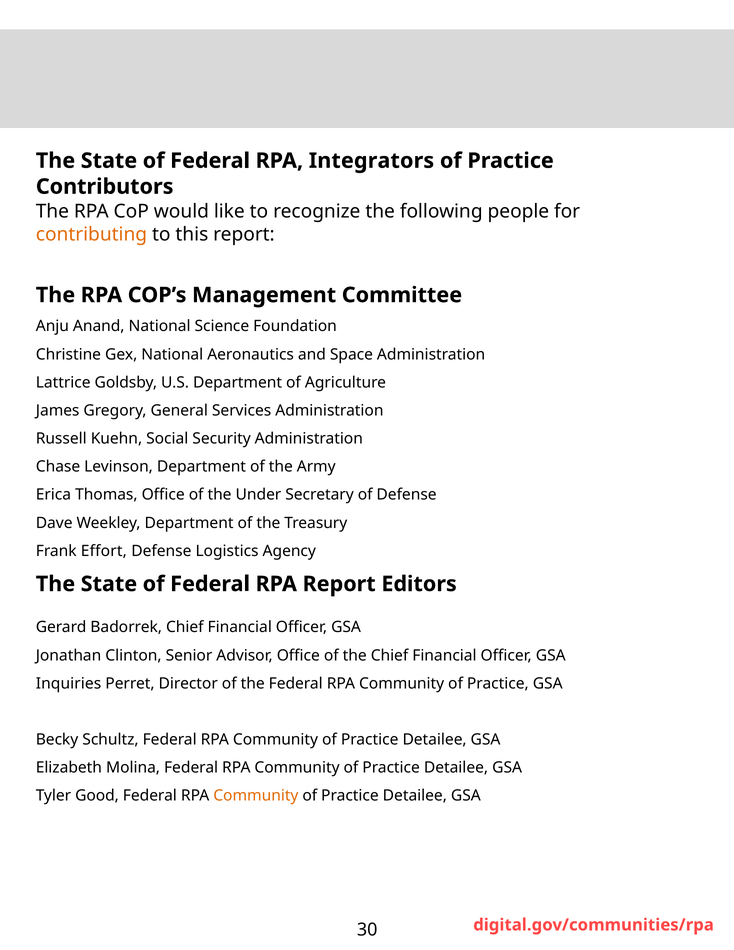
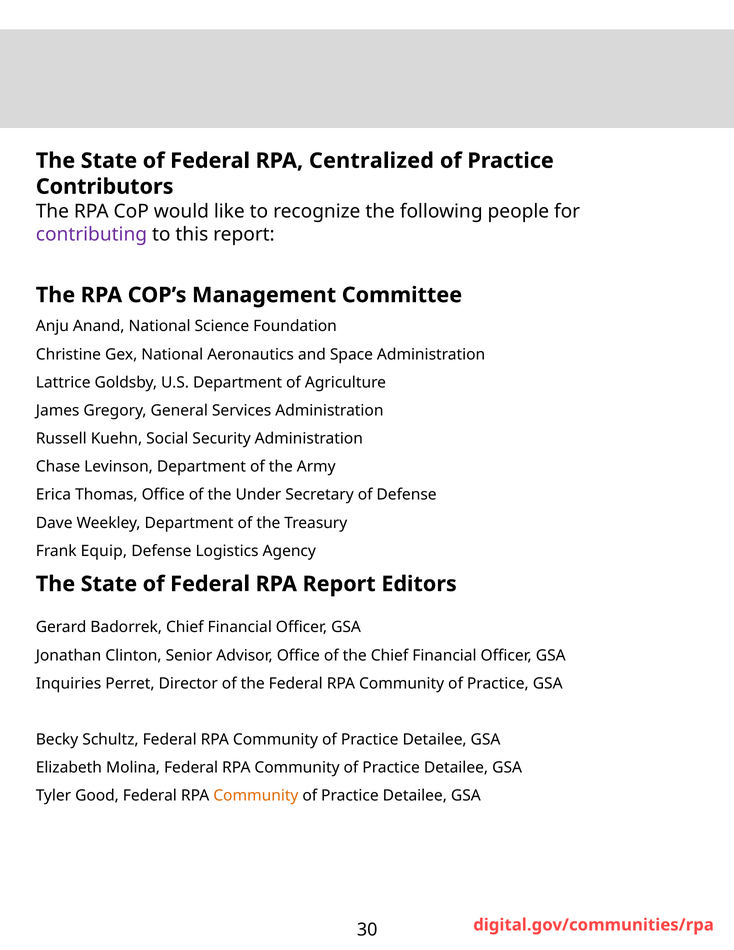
Integrators: Integrators -> Centralized (371, 161)
contributing colour: orange -> purple (91, 235)
Effort: Effort -> Equip (104, 551)
